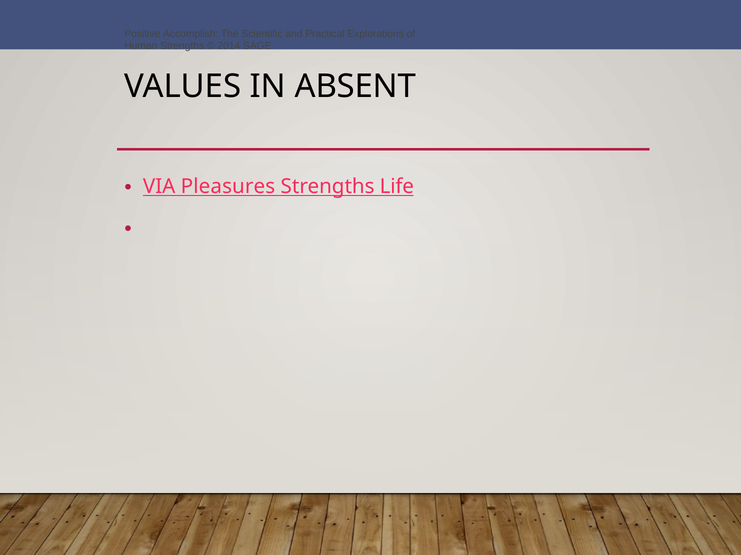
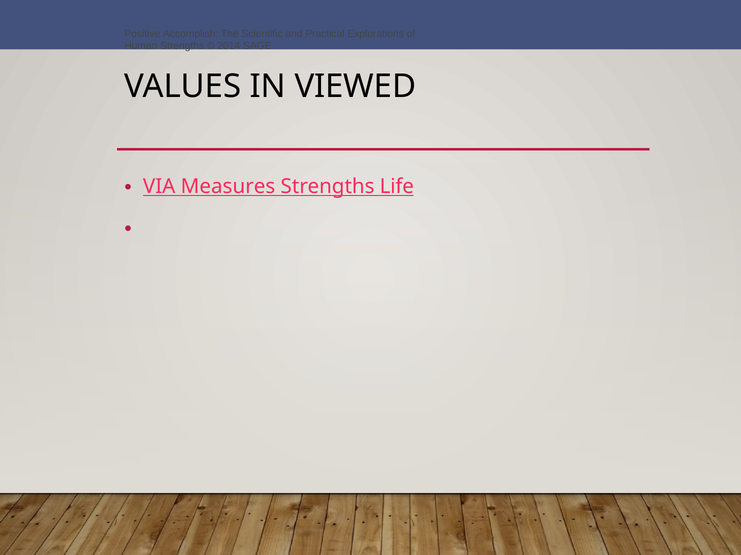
ABSENT: ABSENT -> VIEWED (355, 87)
Pleasures: Pleasures -> Measures (228, 186)
